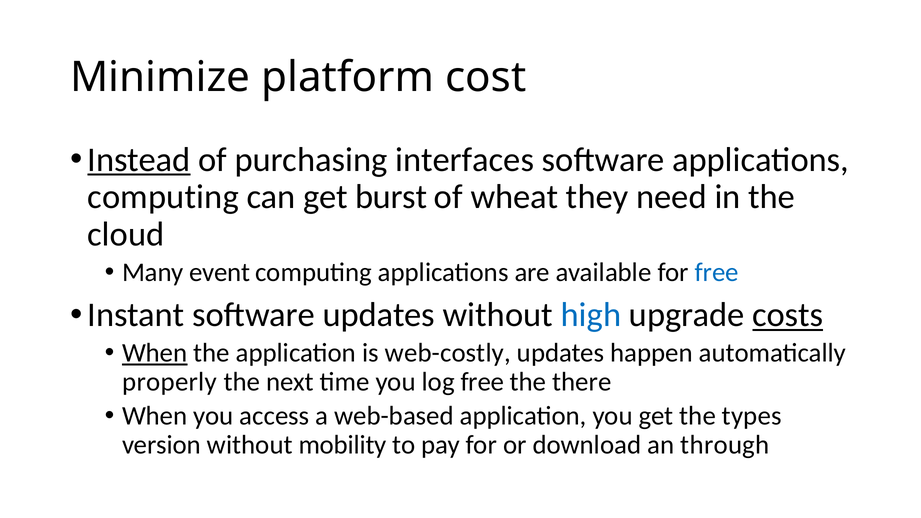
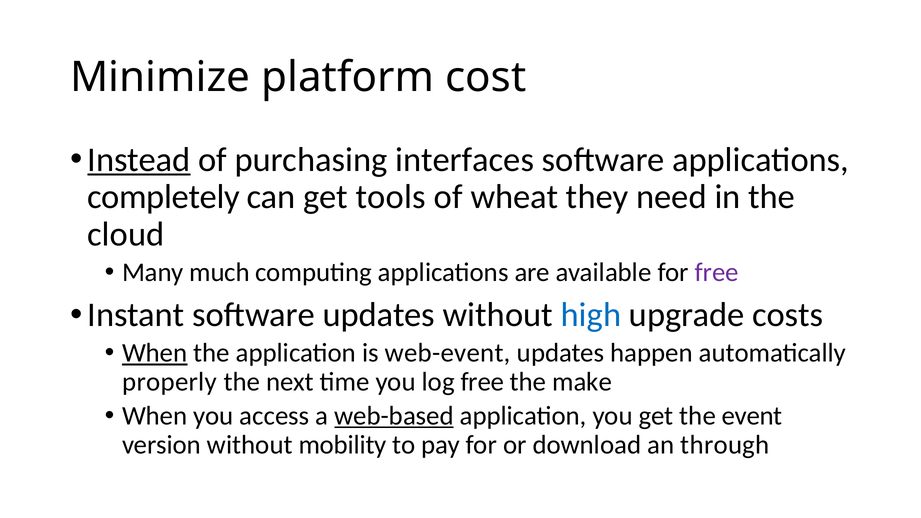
computing: computing -> completely (163, 197)
burst: burst -> tools (391, 197)
event: event -> much (220, 272)
free colour: blue -> purple (717, 272)
costs underline: present -> none (788, 315)
web-costly: web-costly -> web-event (448, 353)
there: there -> make (582, 382)
web-based underline: none -> present (394, 416)
types: types -> event (752, 416)
